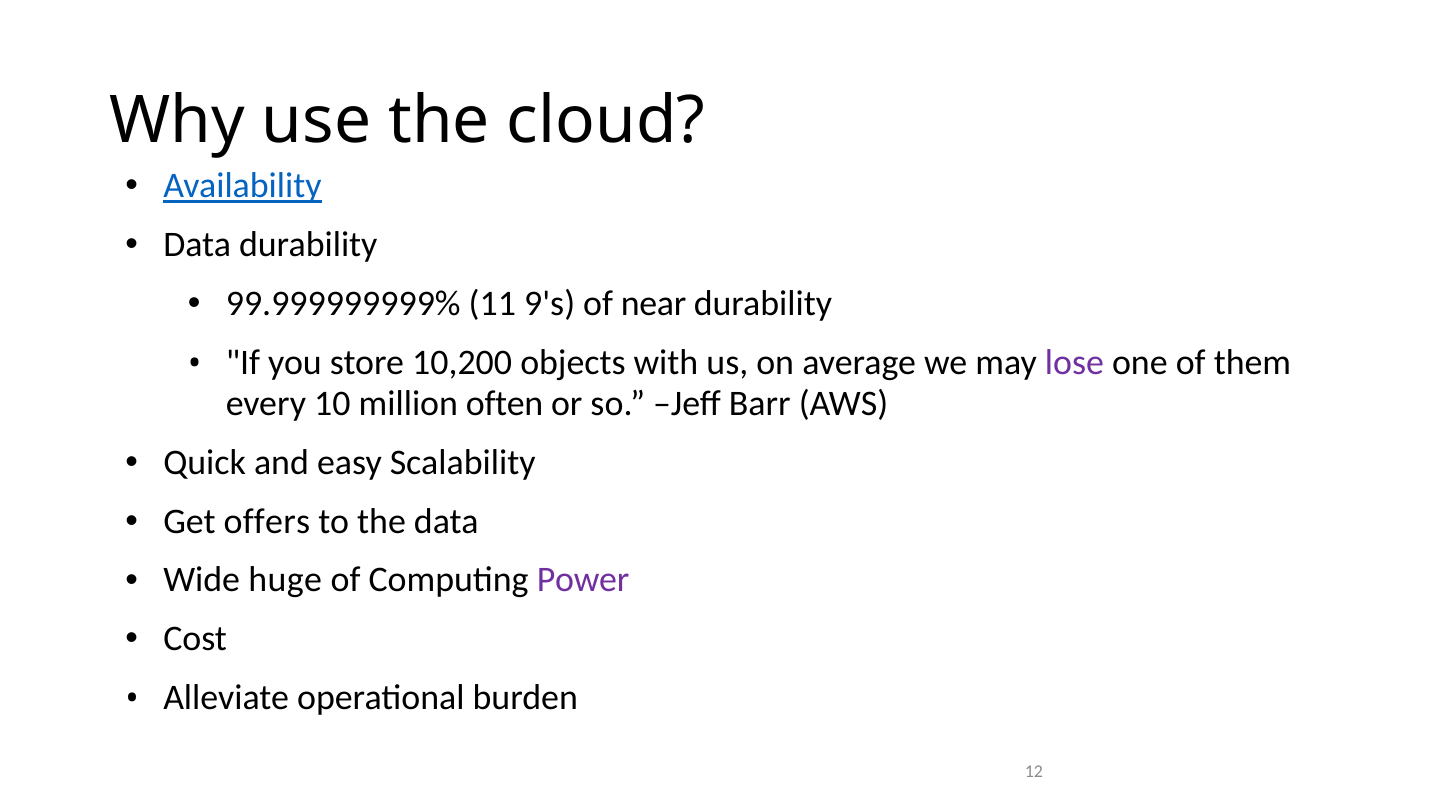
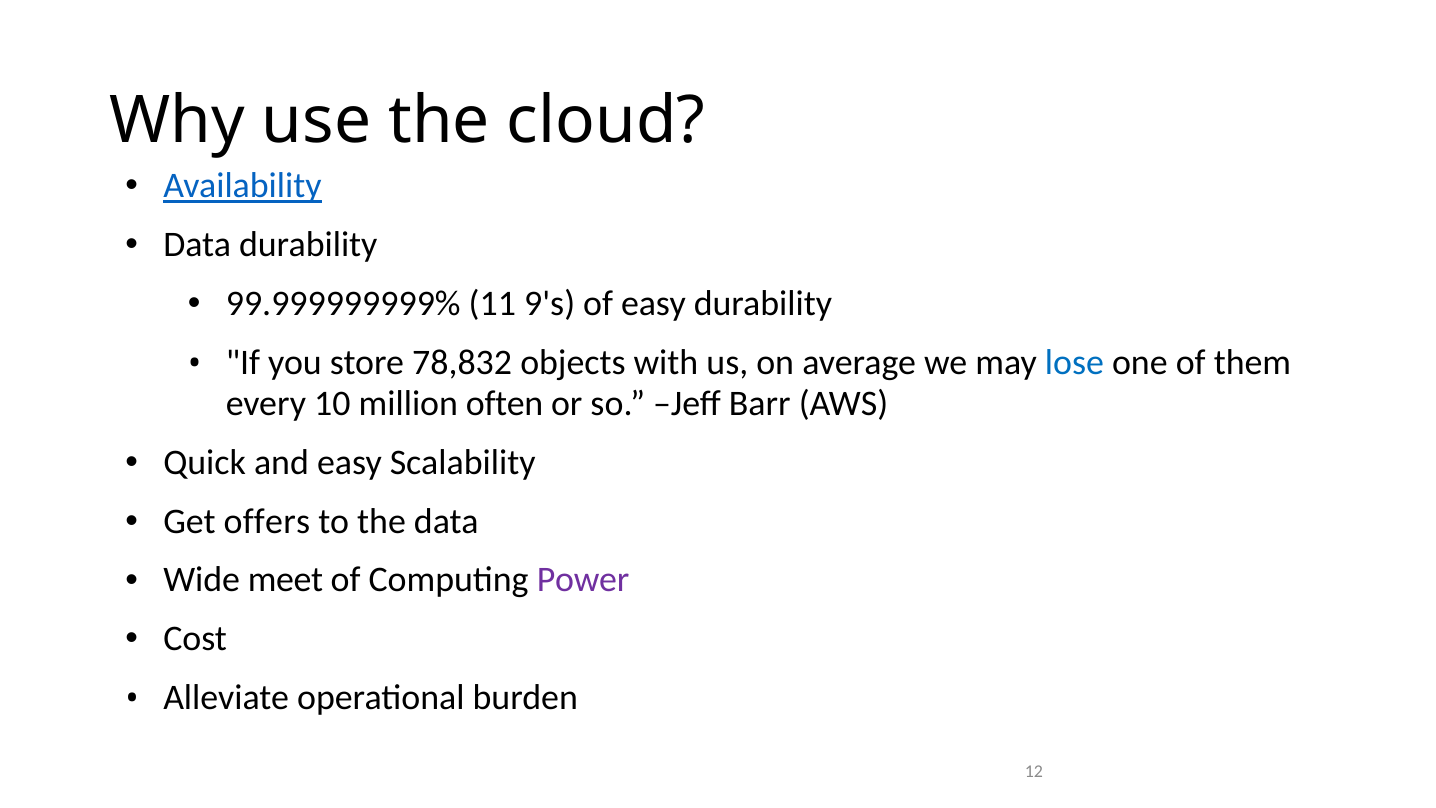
of near: near -> easy (654, 304)
10,200: 10,200 -> 78,832 (462, 362)
lose colour: purple -> blue (1074, 362)
huge: huge -> meet (285, 580)
